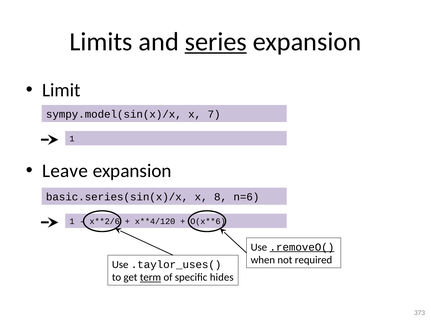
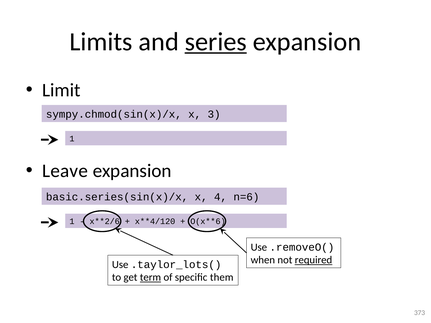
sympy.model(sin(x)/x: sympy.model(sin(x)/x -> sympy.chmod(sin(x)/x (114, 114)
7: 7 -> 3 (214, 114)
8: 8 -> 4 (221, 197)
.removeO( underline: present -> none (302, 247)
required underline: none -> present (314, 260)
.taylor_uses(: .taylor_uses( -> .taylor_lots( (176, 265)
hides: hides -> them (222, 278)
